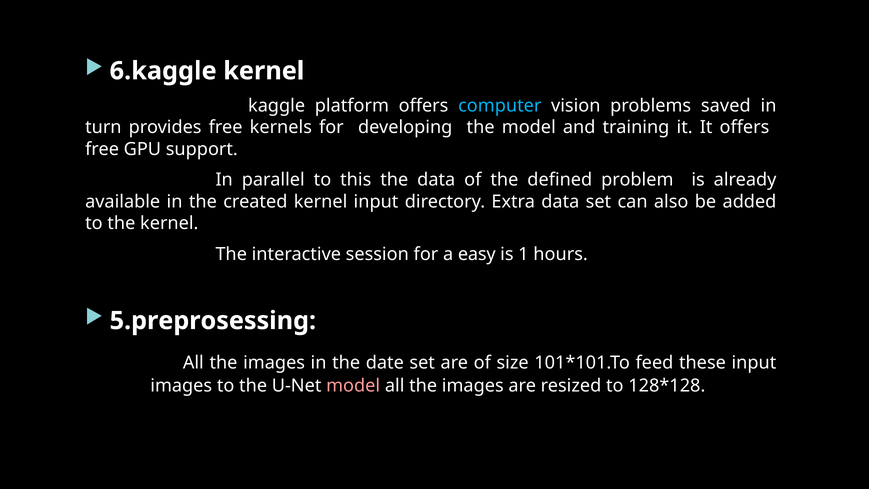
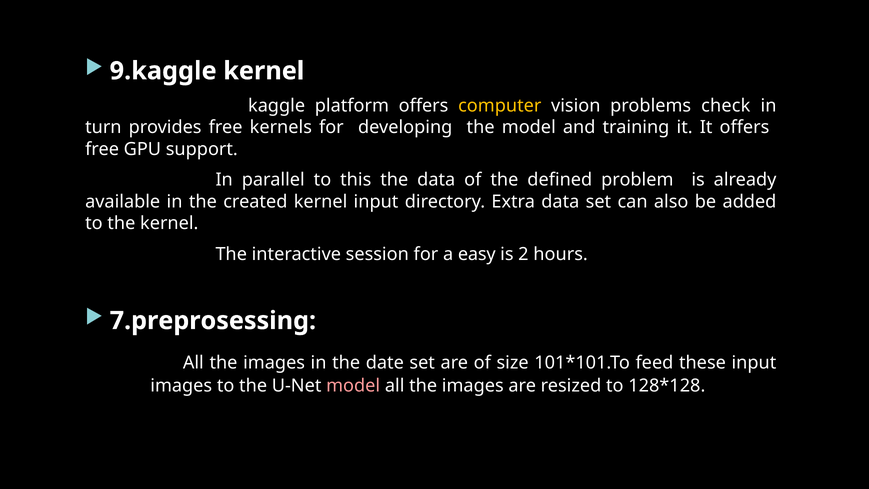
6.kaggle: 6.kaggle -> 9.kaggle (163, 71)
computer colour: light blue -> yellow (500, 106)
saved: saved -> check (726, 106)
1: 1 -> 2 (523, 254)
5.preprosessing: 5.preprosessing -> 7.preprosessing (213, 321)
